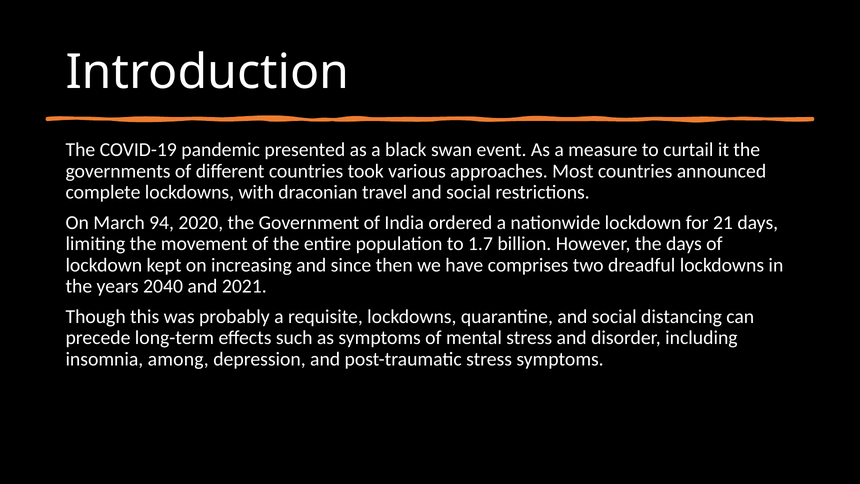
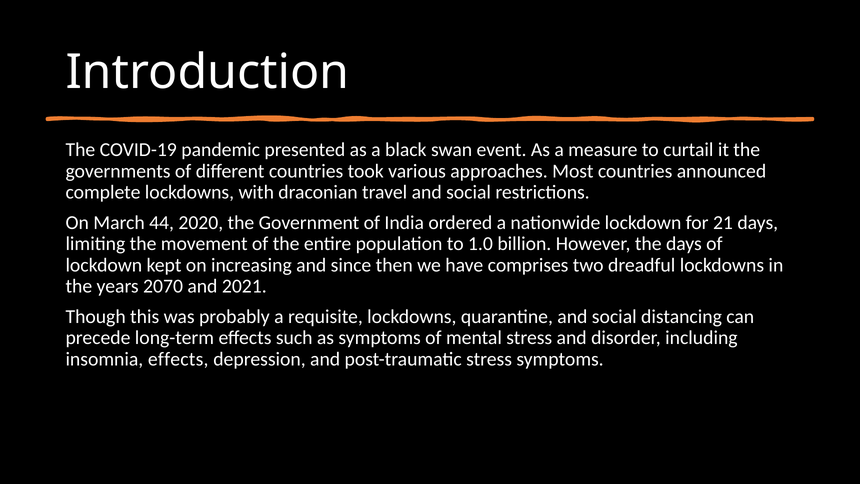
94: 94 -> 44 (162, 223)
1.7: 1.7 -> 1.0 (480, 244)
2040: 2040 -> 2070 (163, 286)
insomnia among: among -> effects (178, 359)
